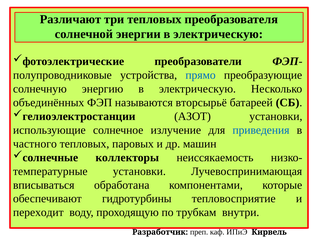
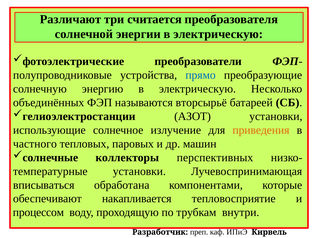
три тепловых: тепловых -> считается (155, 19)
приведения colour: blue -> orange (261, 130)
неиссякаемость: неиссякаемость -> перспективных (215, 158)
гидротурбины: гидротурбины -> накапливается (137, 199)
переходит: переходит -> процессом (38, 213)
